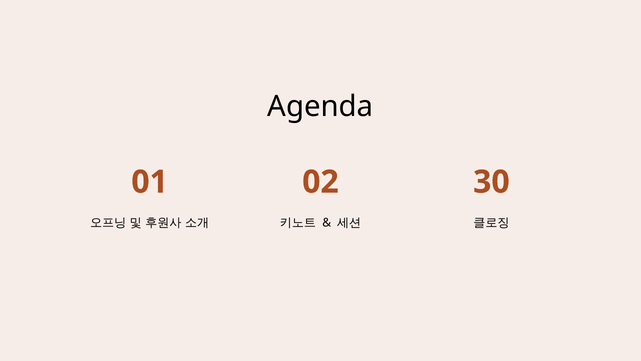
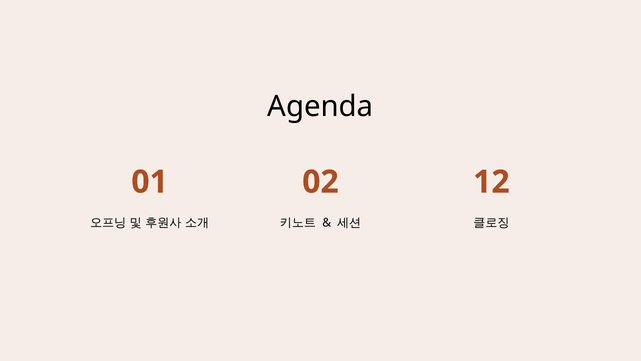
30: 30 -> 12 (491, 182)
